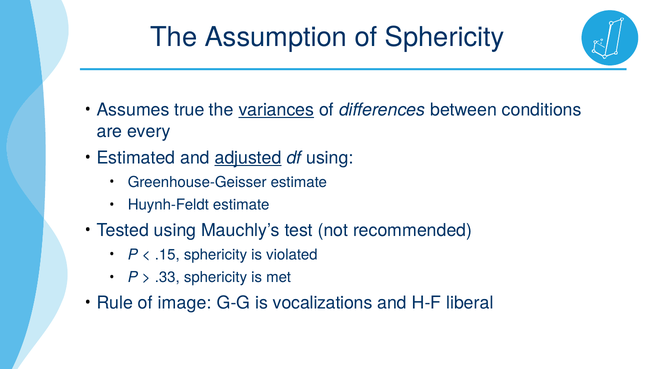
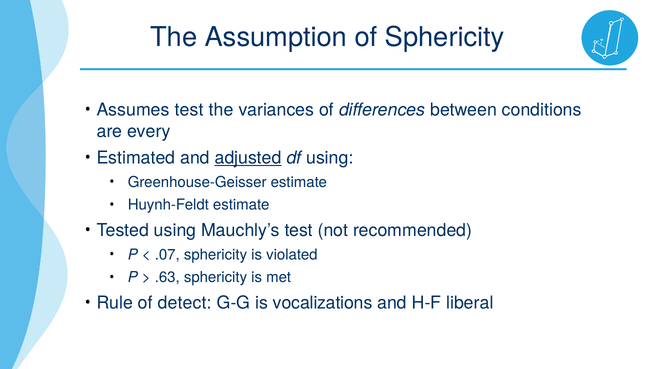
Assumes true: true -> test (189, 110)
variances underline: present -> none (276, 110)
.15: .15 -> .07 (167, 254)
.33: .33 -> .63 (167, 277)
image: image -> detect (185, 302)
